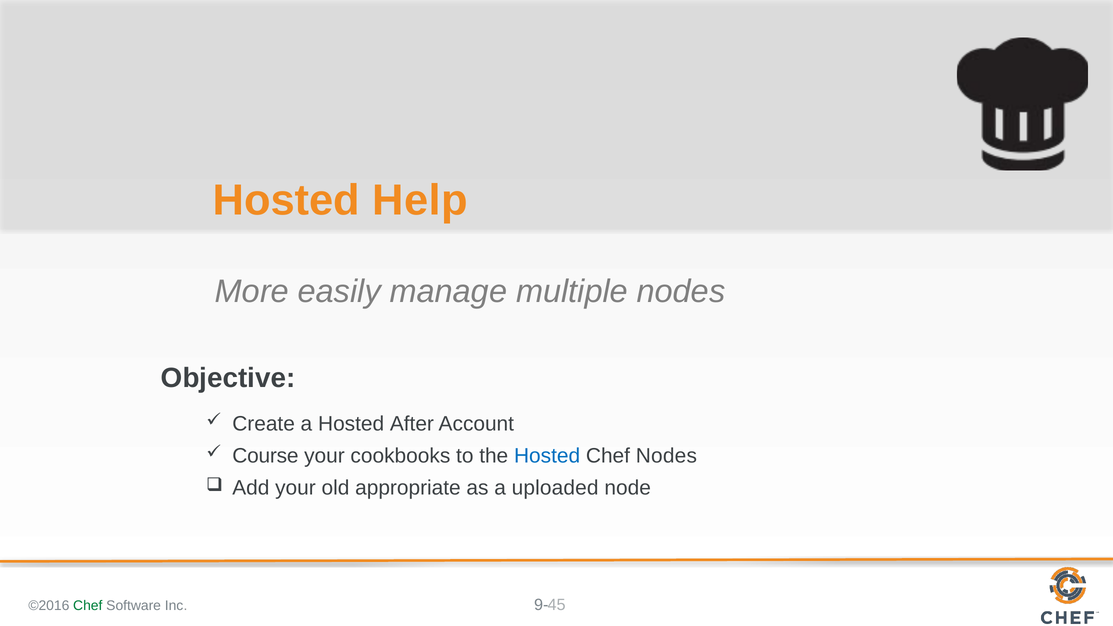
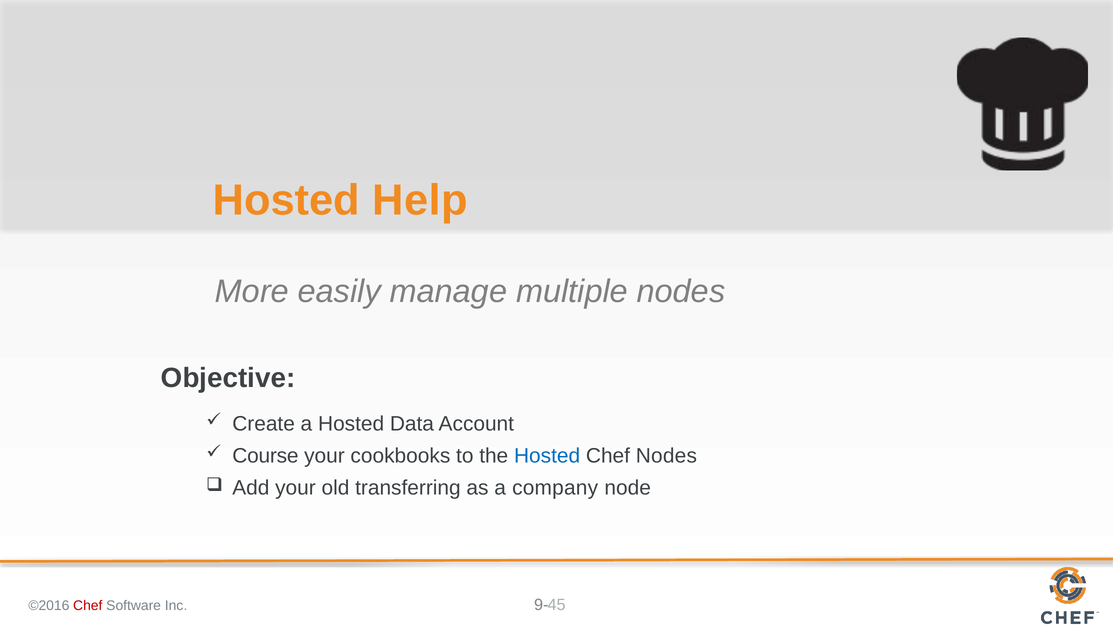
After: After -> Data (412, 424)
appropriate: appropriate -> transferring (408, 488)
uploaded: uploaded -> company (555, 488)
Chef colour: green -> red (88, 606)
